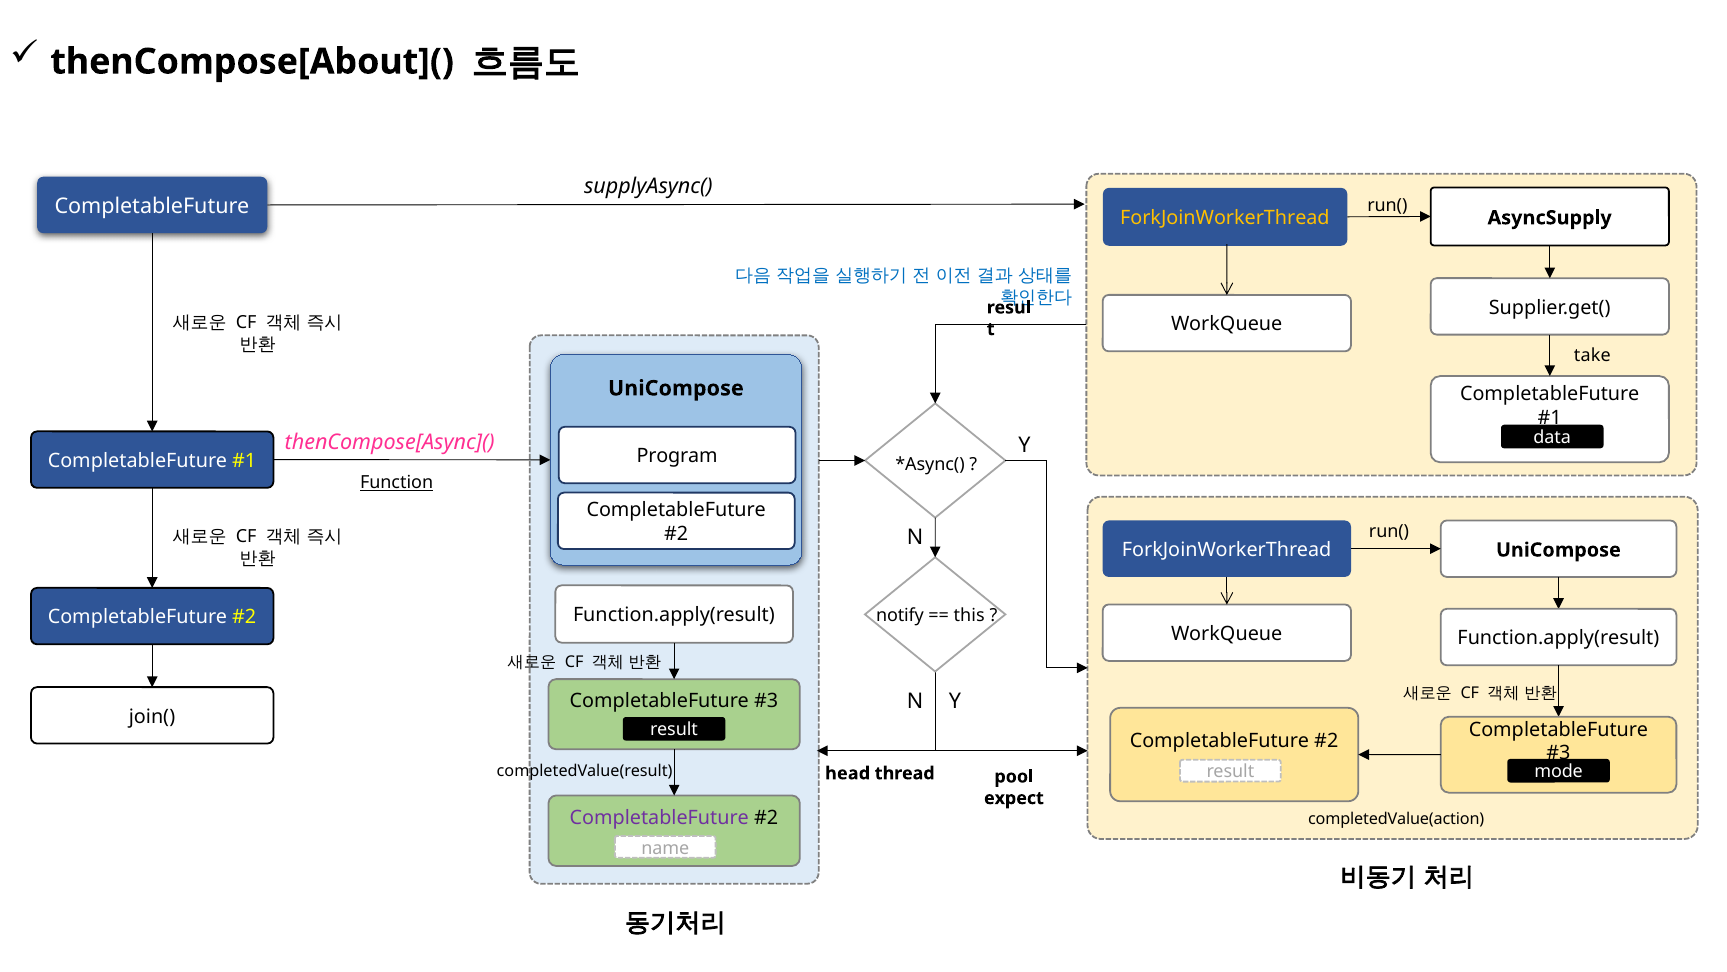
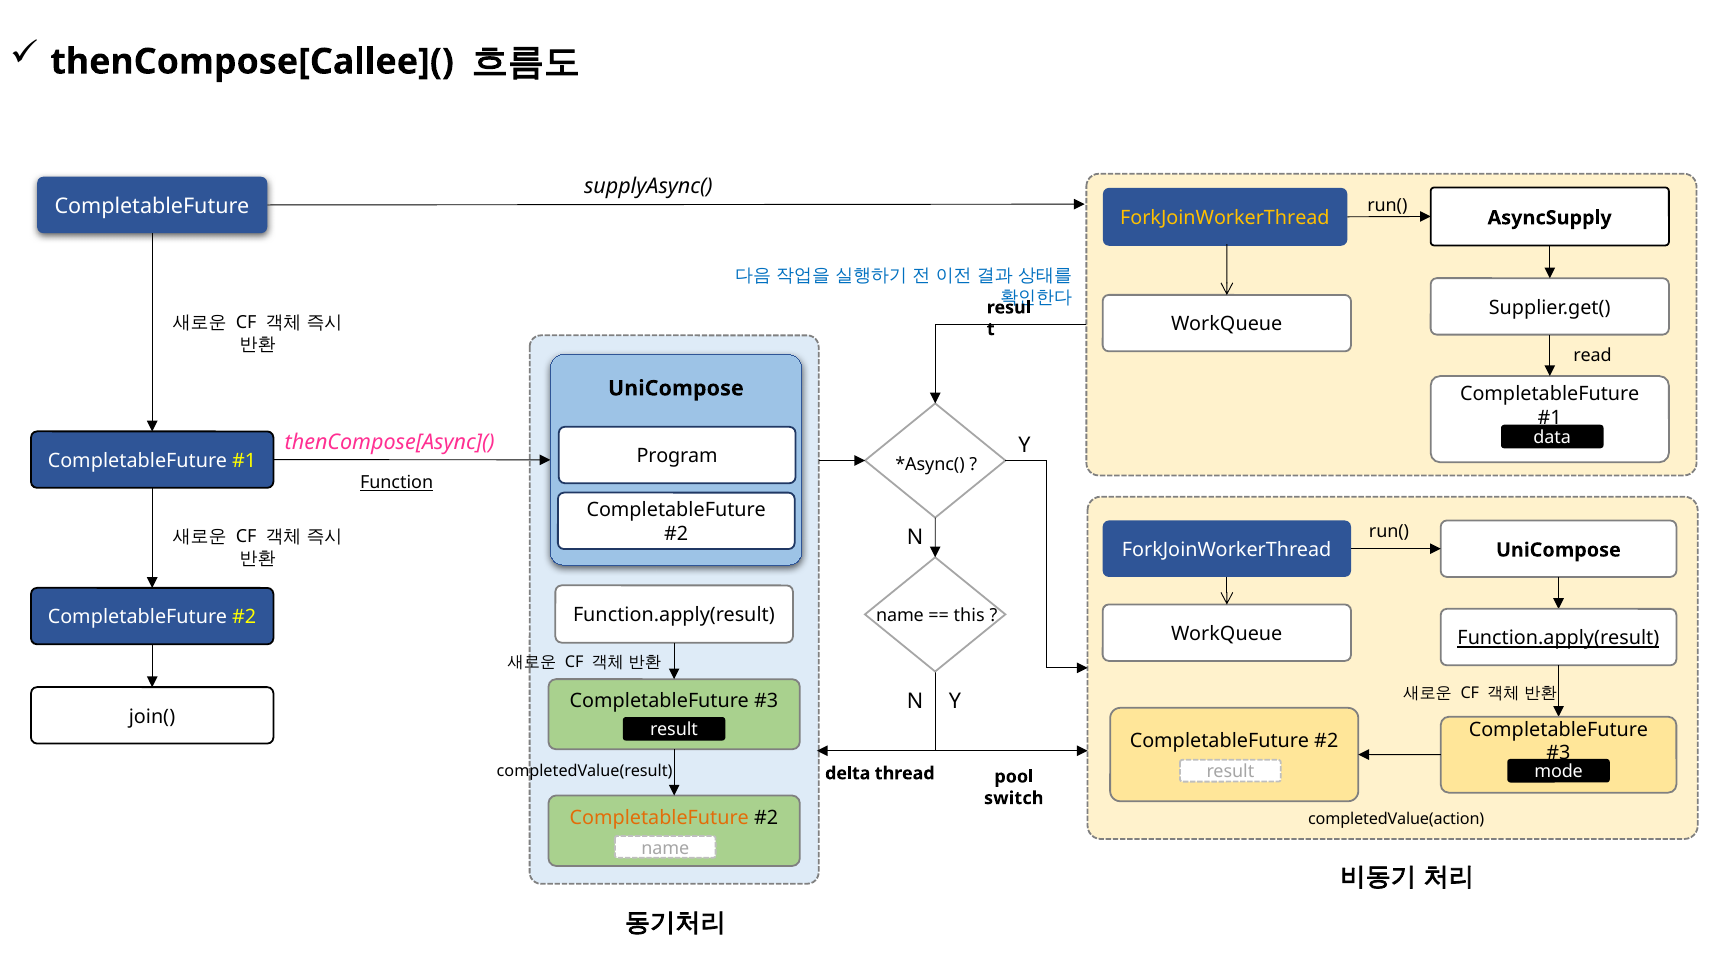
thenCompose[About](: thenCompose[About]( -> thenCompose[Callee]( (252, 62)
take: take -> read (1593, 356)
notify: notify -> name (900, 615)
Function.apply(result underline: none -> present (1558, 638)
head: head -> delta (848, 773)
expect: expect -> switch (1014, 798)
CompletableFuture colour: purple -> orange (659, 817)
